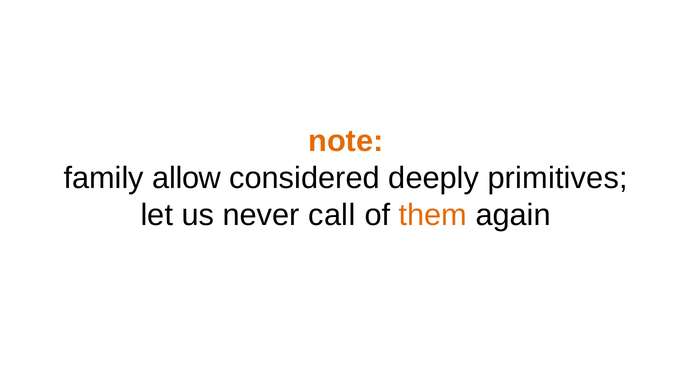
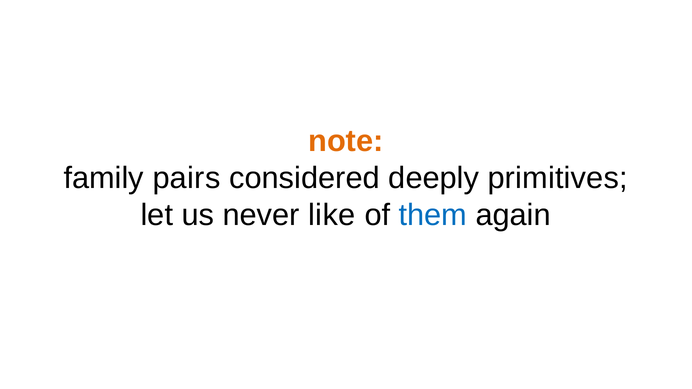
allow: allow -> pairs (186, 178)
call: call -> like (332, 215)
them colour: orange -> blue (433, 215)
